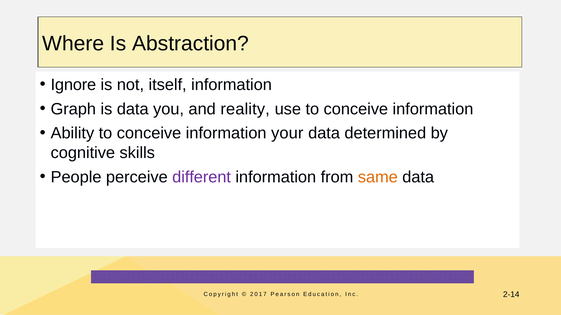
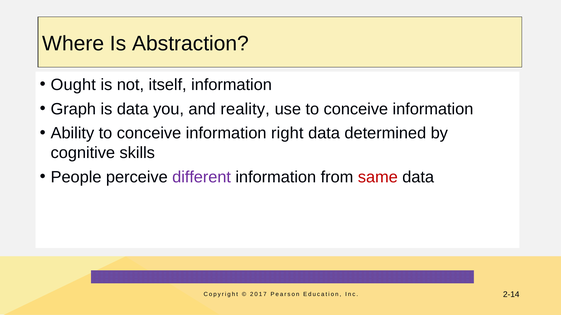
Ignore: Ignore -> Ought (73, 85)
your: your -> right (287, 133)
same colour: orange -> red (378, 177)
